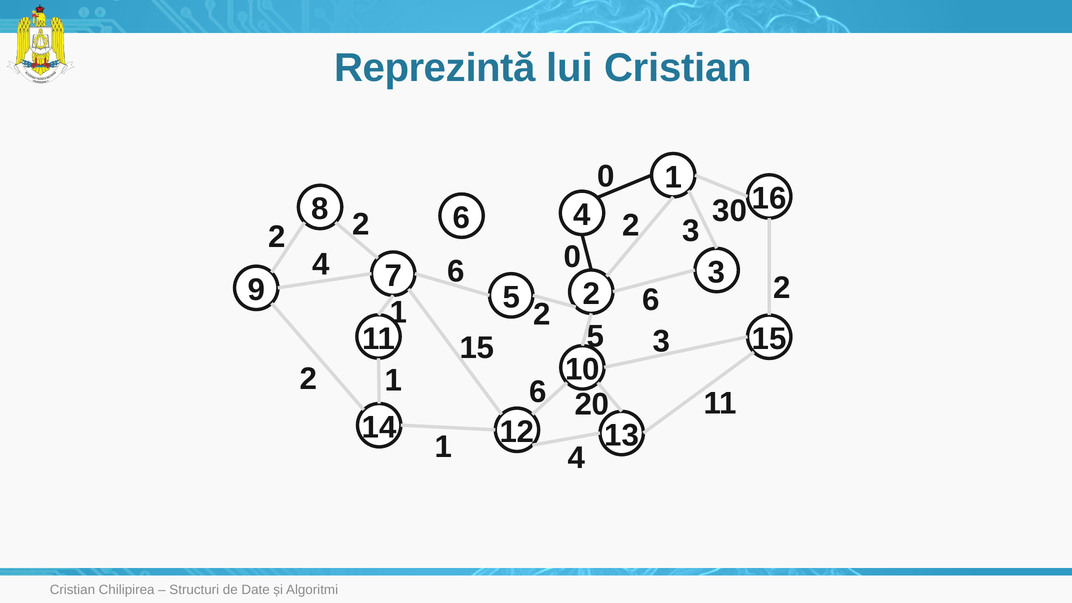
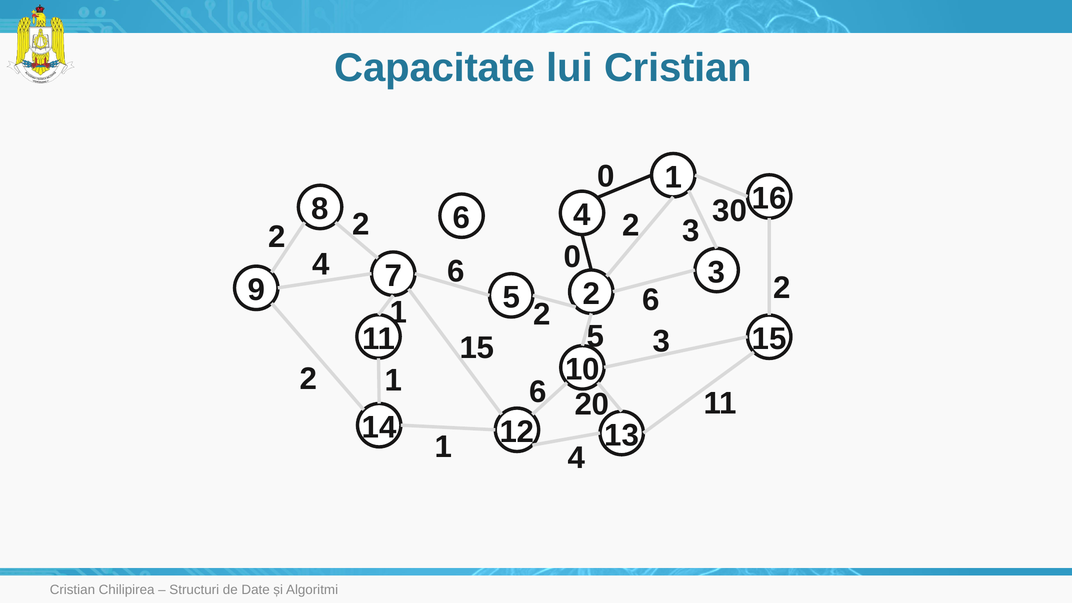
Reprezintă: Reprezintă -> Capacitate (435, 68)
